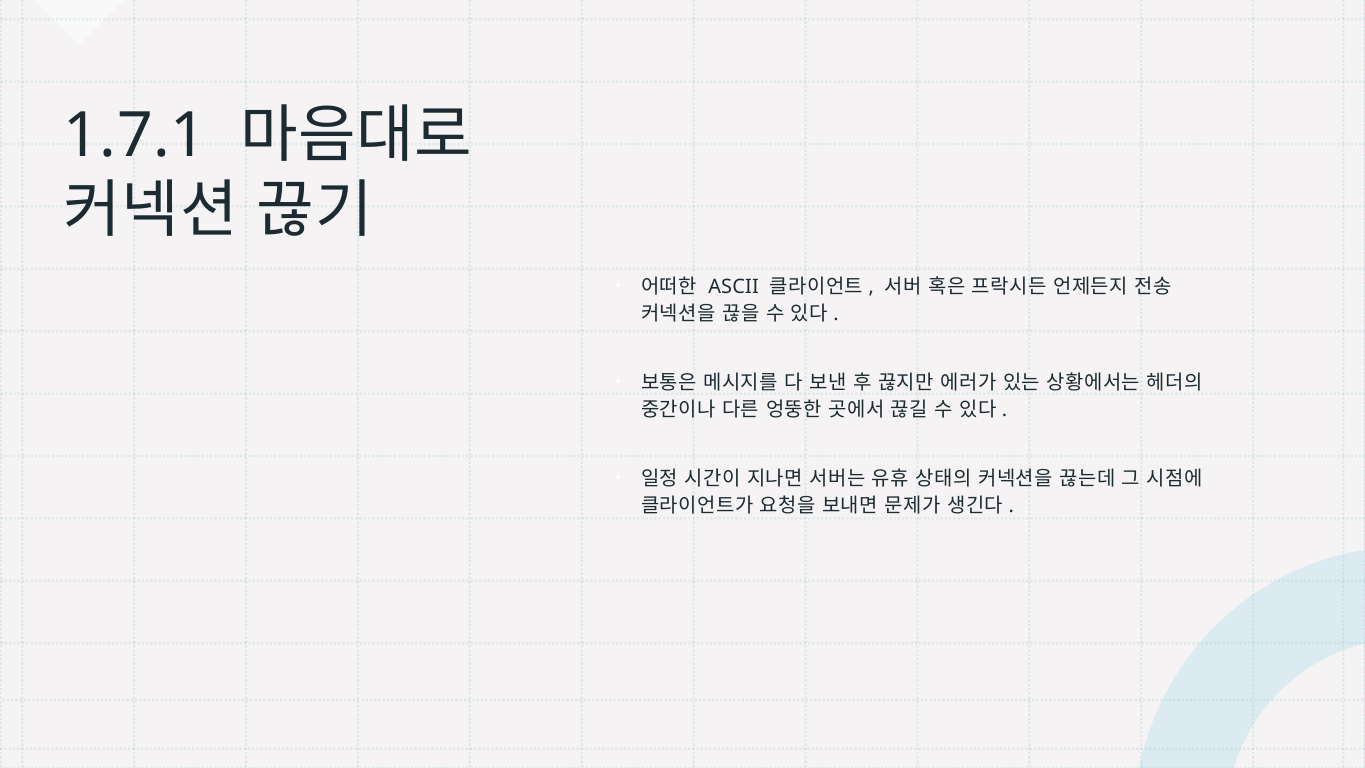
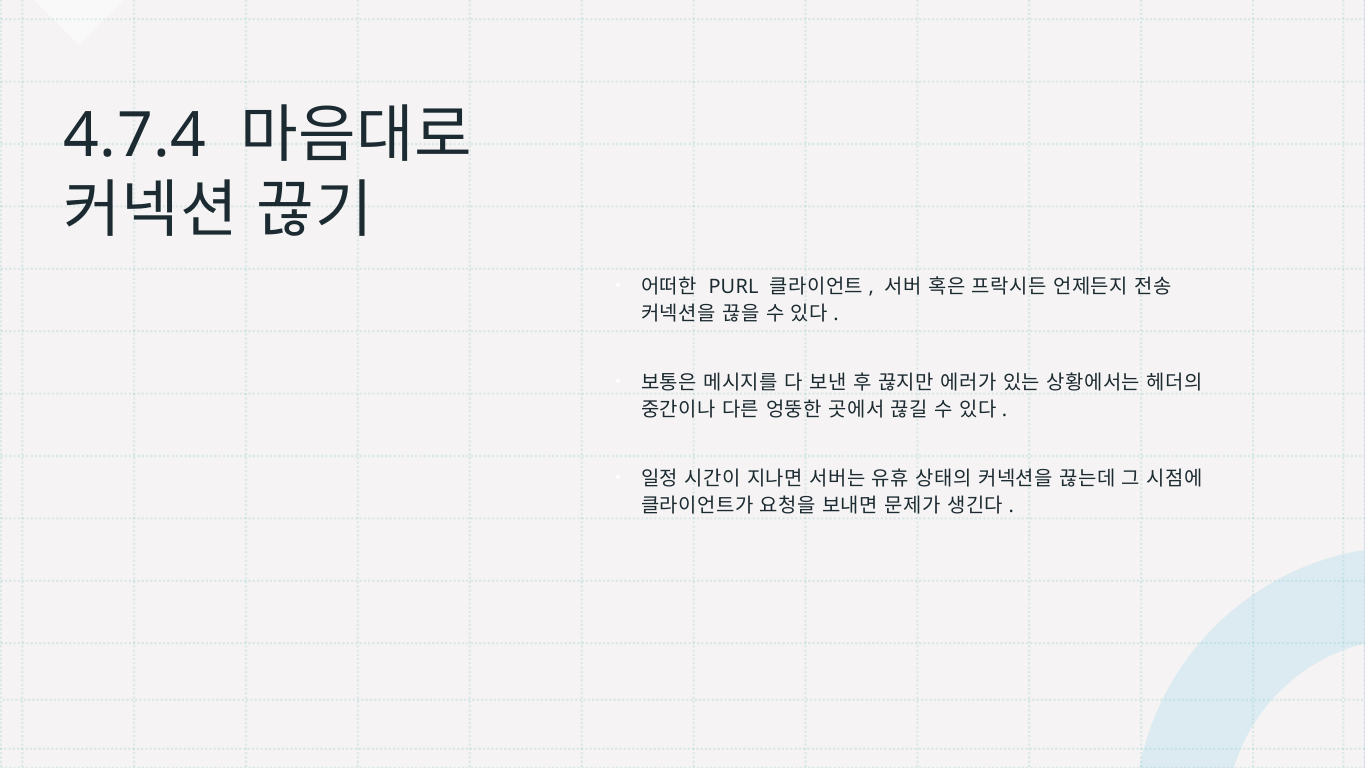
1.7.1: 1.7.1 -> 4.7.4 (135, 136)
ASCII: ASCII -> PURL (734, 286)
